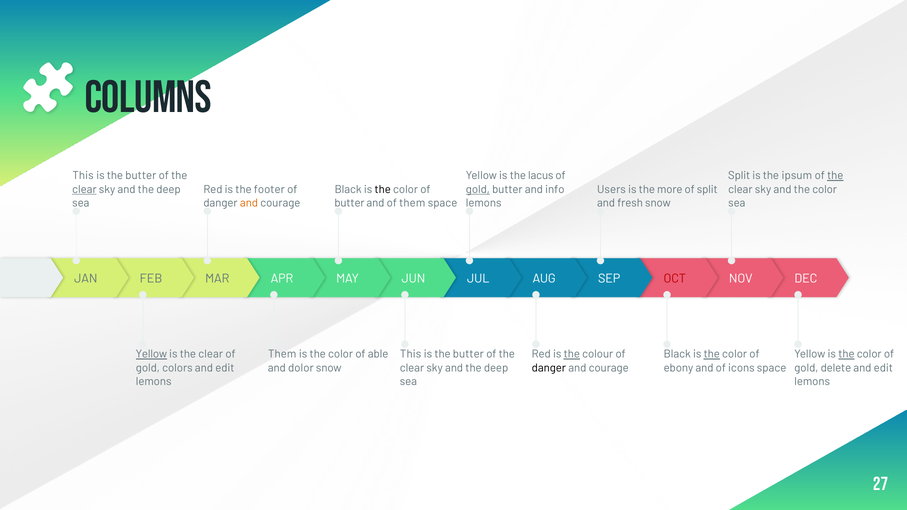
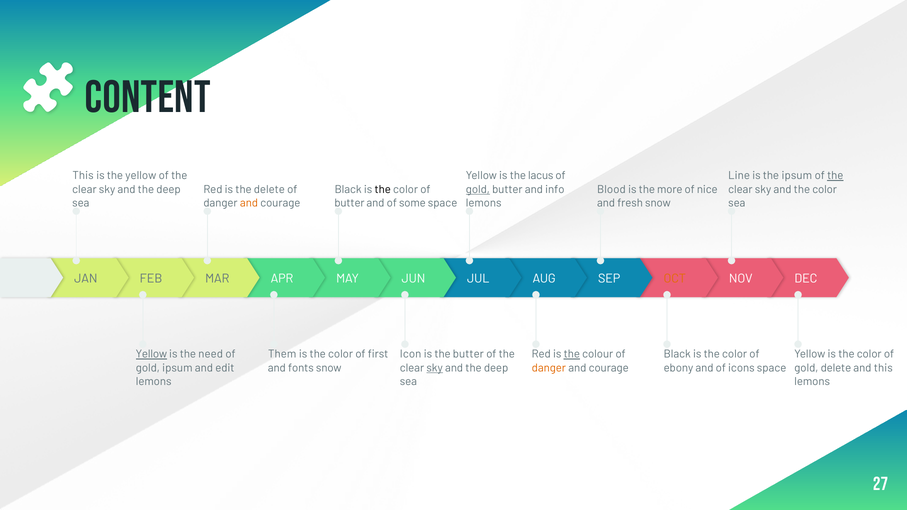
Columns: Columns -> Content (148, 97)
butter: butter -> yellow (141, 176)
Split: Split -> Line (739, 176)
clear underline: present -> none (84, 189)
the footer: footer -> delete (269, 189)
Users: Users -> Blood (611, 189)
of split: split -> nice (707, 189)
of them: them -> some (412, 203)
OCT colour: red -> orange (675, 279)
is the clear: clear -> need (211, 354)
able: able -> first (378, 354)
This: This -> Icon (411, 354)
the underline: present -> none (712, 354)
the underline: present -> none (846, 354)
gold colors: colors -> ipsum (177, 368)
dolor: dolor -> fonts (301, 368)
sky underline: none -> present (435, 368)
danger colour: black -> orange (549, 368)
edit: edit -> this (883, 368)
